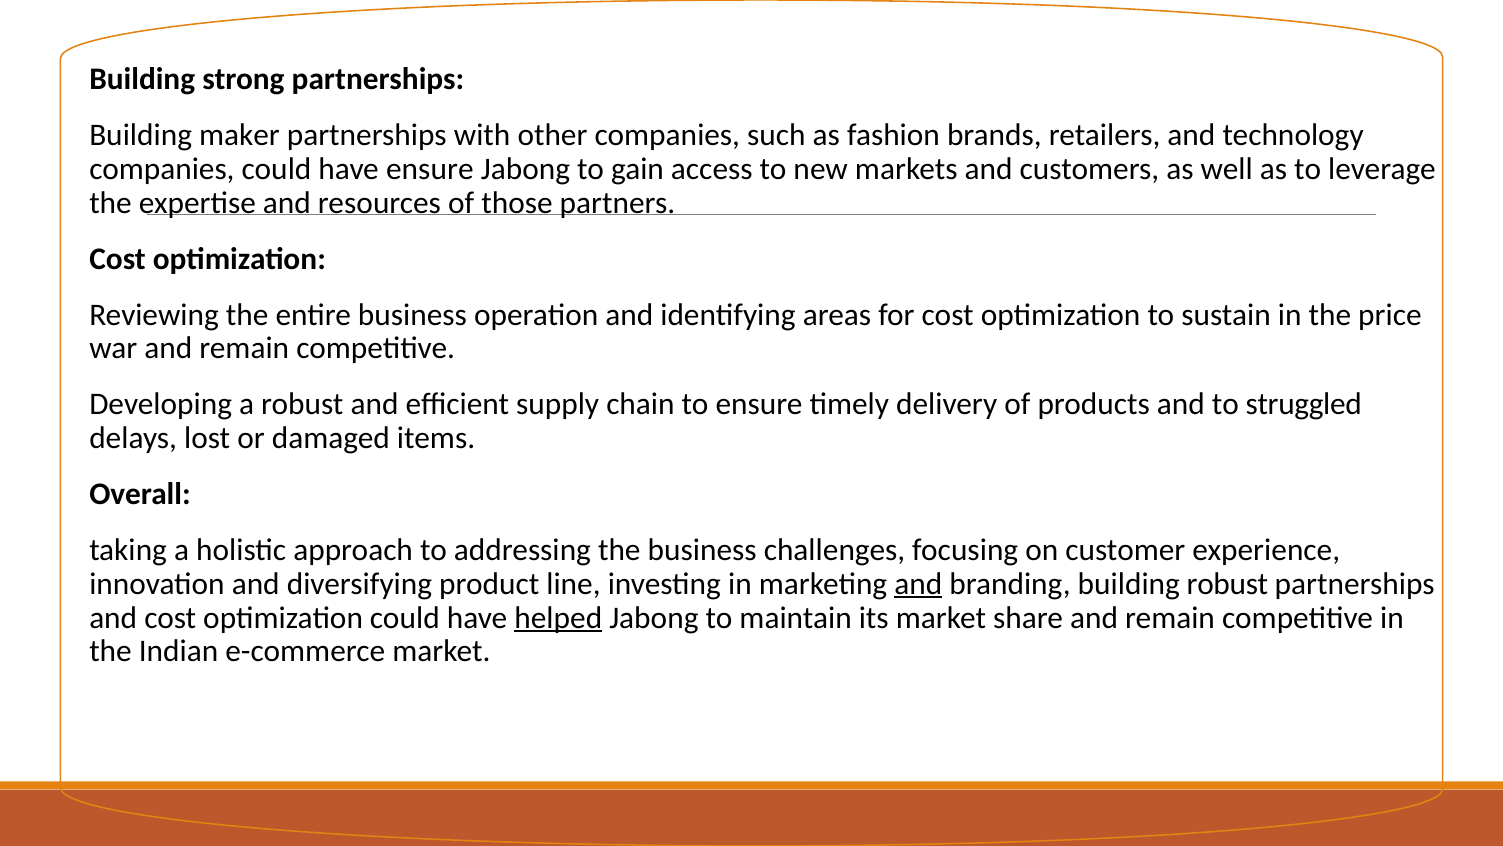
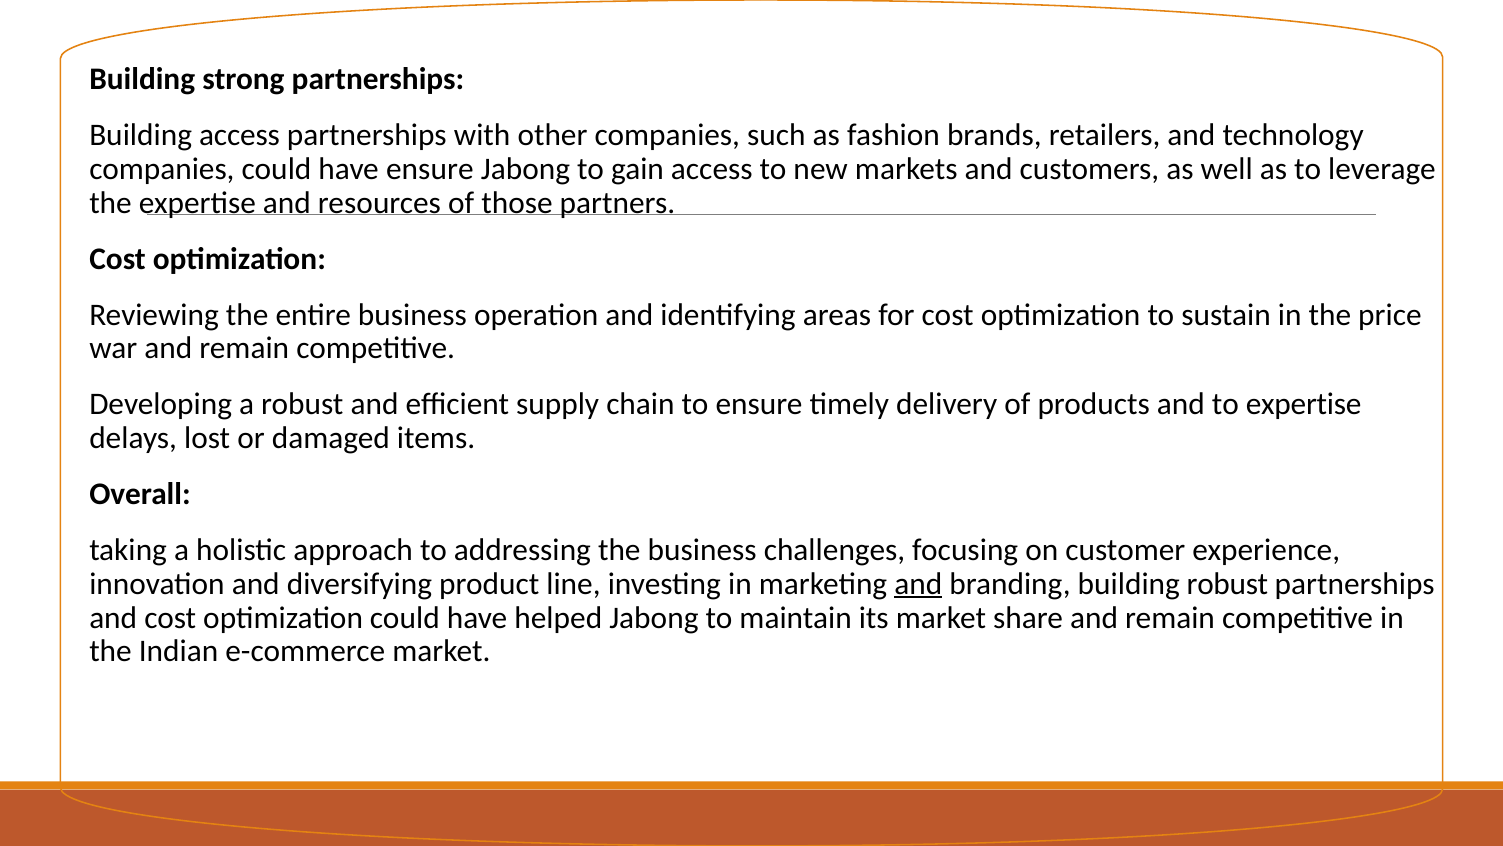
Building maker: maker -> access (240, 135)
to struggled: struggled -> expertise (1304, 404)
helped underline: present -> none (558, 617)
